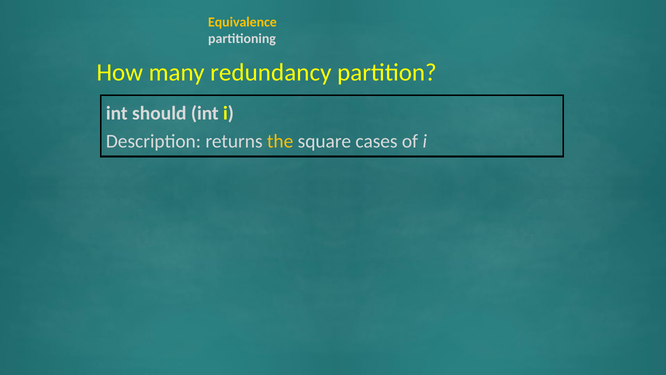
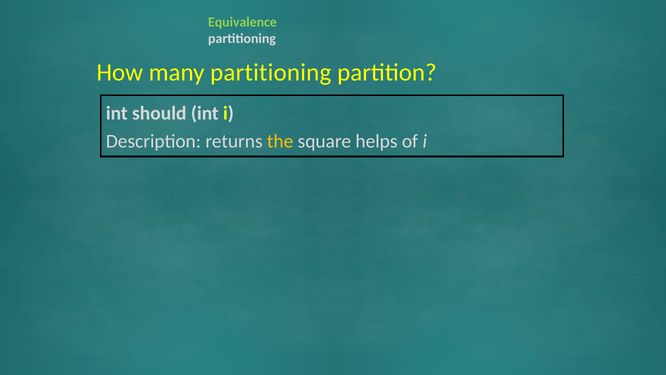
Equivalence colour: yellow -> light green (242, 22)
many redundancy: redundancy -> partitioning (271, 72)
cases: cases -> helps (376, 141)
